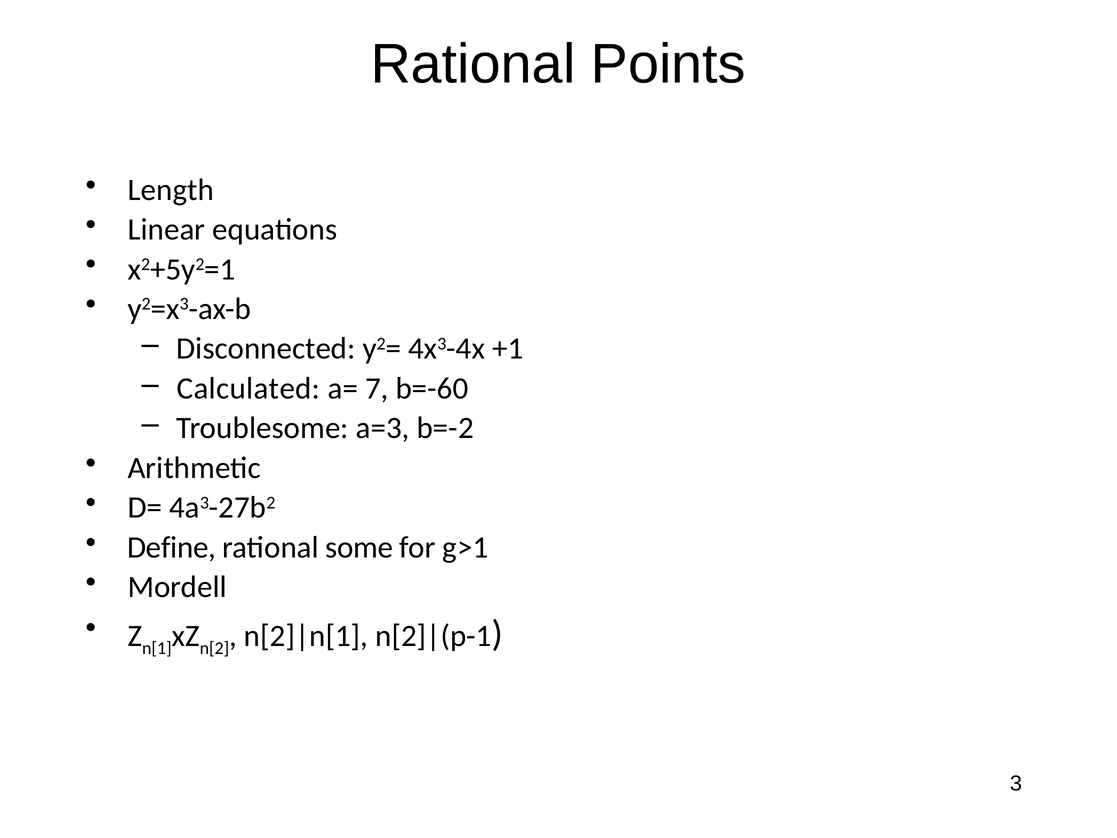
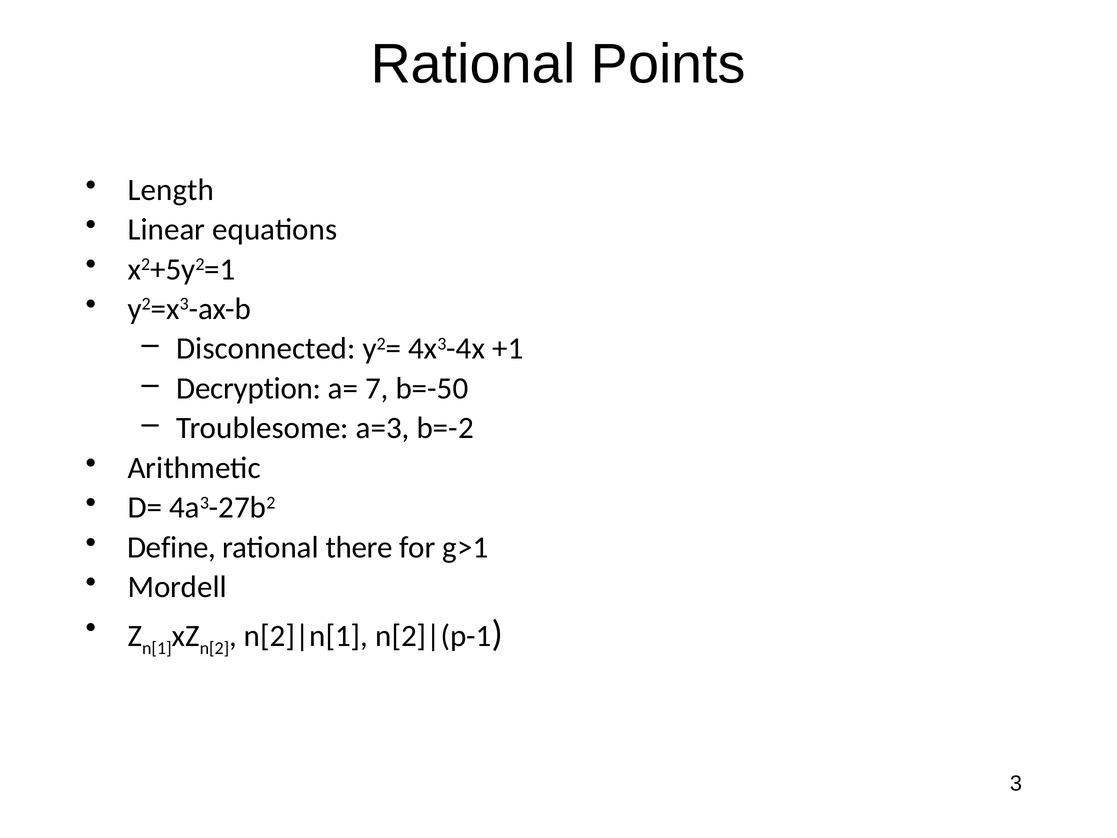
Calculated: Calculated -> Decryption (249, 388)
b=-60: b=-60 -> b=-50 (432, 388)
some: some -> there (359, 547)
